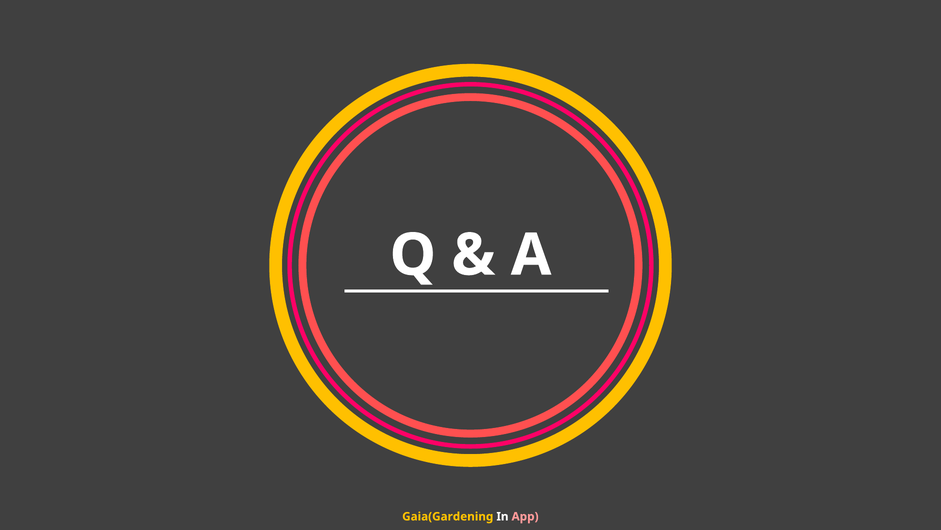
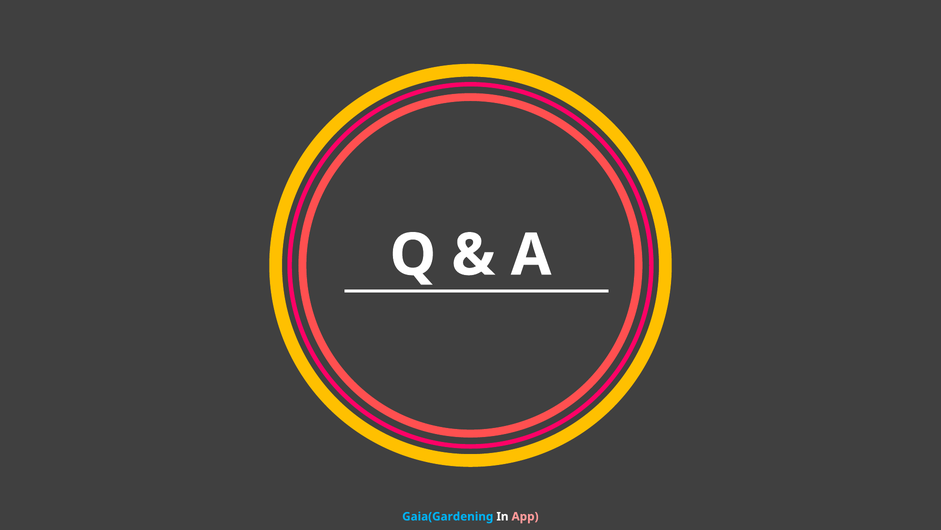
Gaia(Gardening colour: yellow -> light blue (448, 516)
